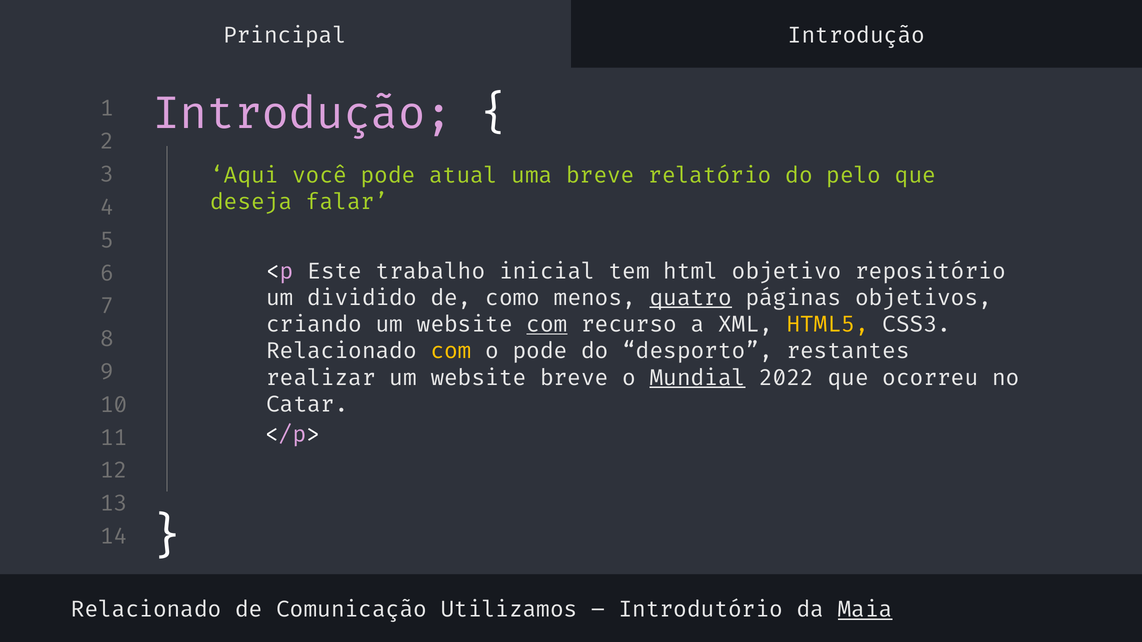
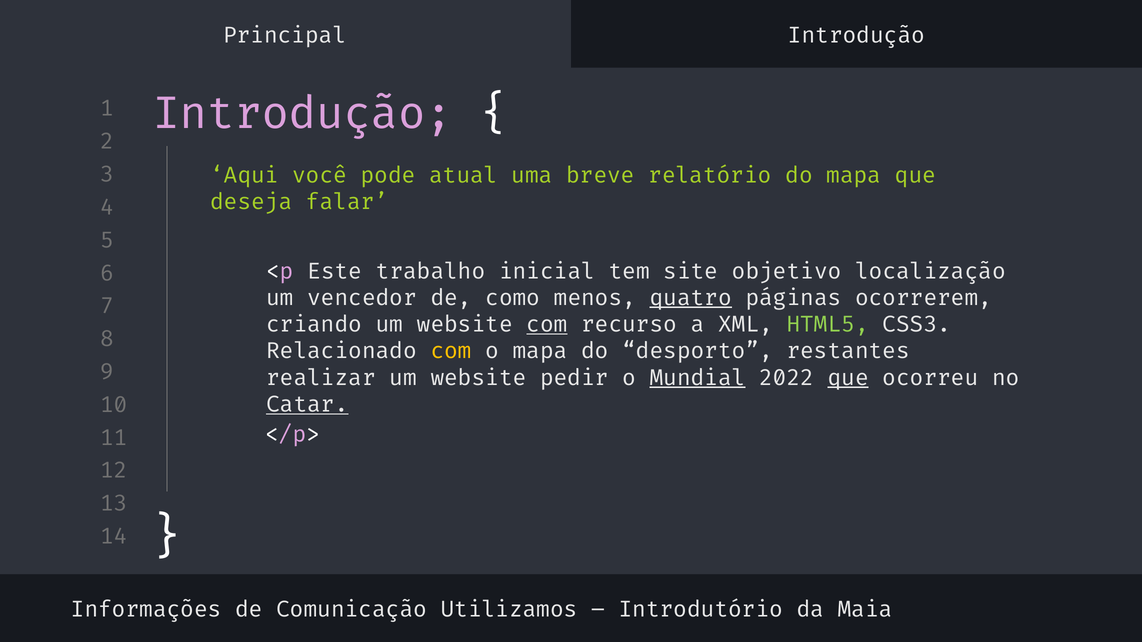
do pelo: pelo -> mapa (854, 176)
html: html -> site (691, 271)
repositório: repositório -> localização (930, 271)
dividido: dividido -> vencedor (362, 298)
objetivos: objetivos -> ocorrerem (924, 298)
HTML5 colour: yellow -> light green (828, 325)
o pode: pode -> mapa (540, 351)
website breve: breve -> pedir (574, 378)
que underline: none -> present (848, 378)
Catar underline: none -> present (307, 405)
Relacionado: Relacionado -> Informações (146, 610)
Maia underline: present -> none (865, 610)
